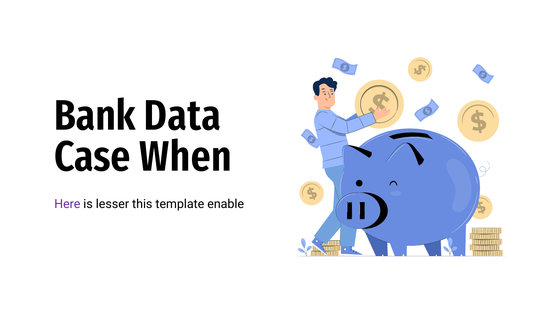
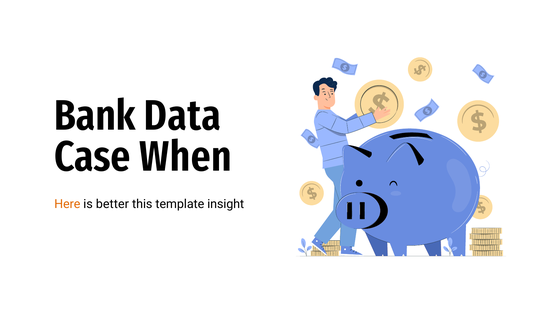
Here colour: purple -> orange (67, 204)
lesser: lesser -> better (112, 204)
enable: enable -> insight (226, 204)
